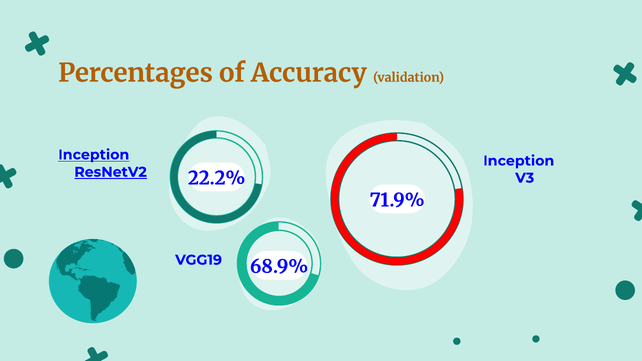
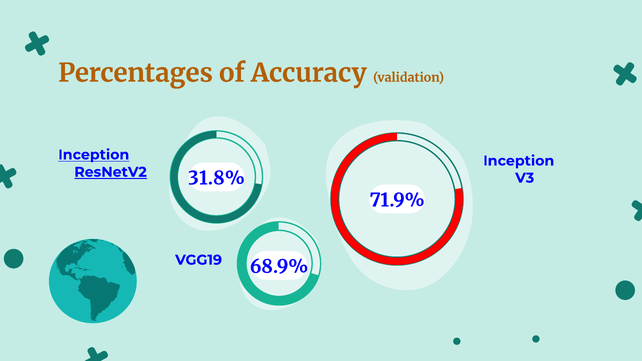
22.2%: 22.2% -> 31.8% (216, 178)
